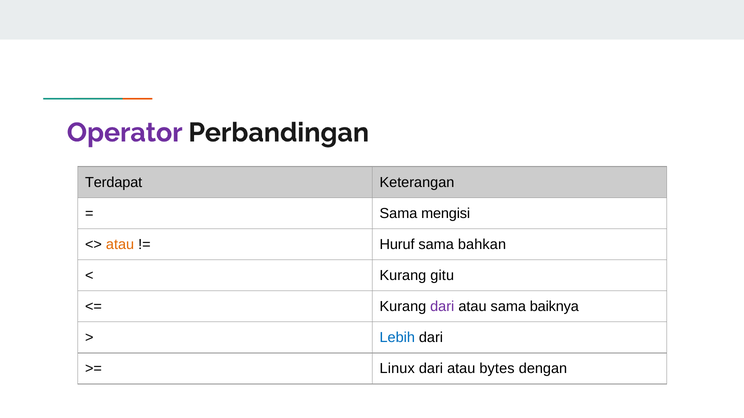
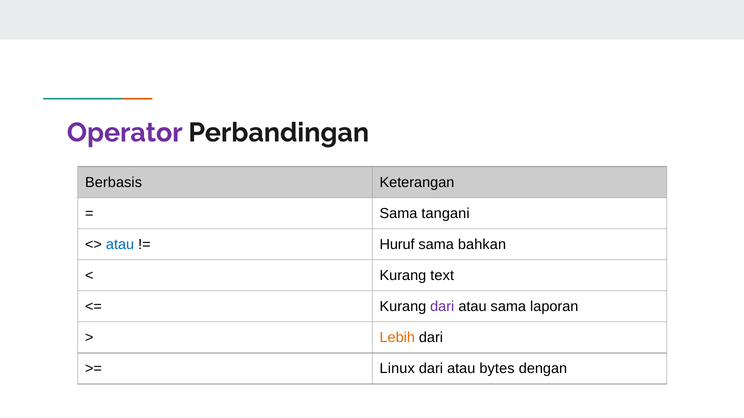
Terdapat: Terdapat -> Berbasis (114, 183)
mengisi: mengisi -> tangani (446, 214)
atau colour: orange -> blue (120, 245)
gitu: gitu -> text (442, 276)
baiknya: baiknya -> laporan (554, 307)
Lebih colour: blue -> orange (397, 338)
